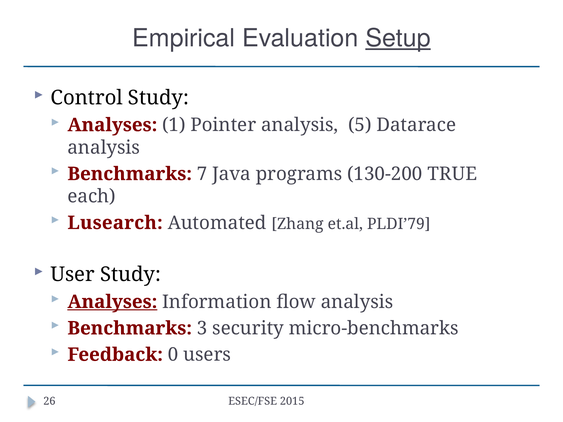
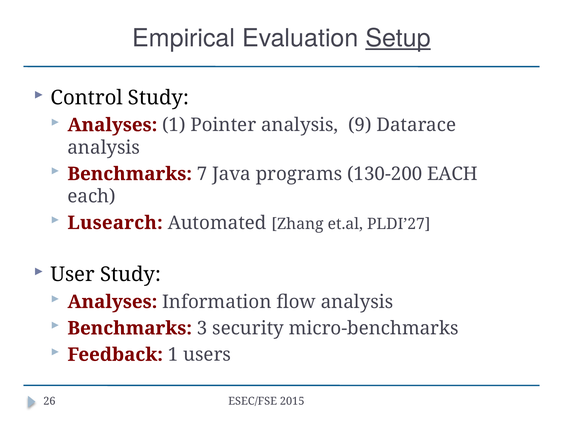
5: 5 -> 9 (360, 125)
130-200 TRUE: TRUE -> EACH (452, 174)
PLDI’79: PLDI’79 -> PLDI’27 (399, 224)
Analyses underline: present -> none (112, 302)
Feedback 0: 0 -> 1 (173, 355)
